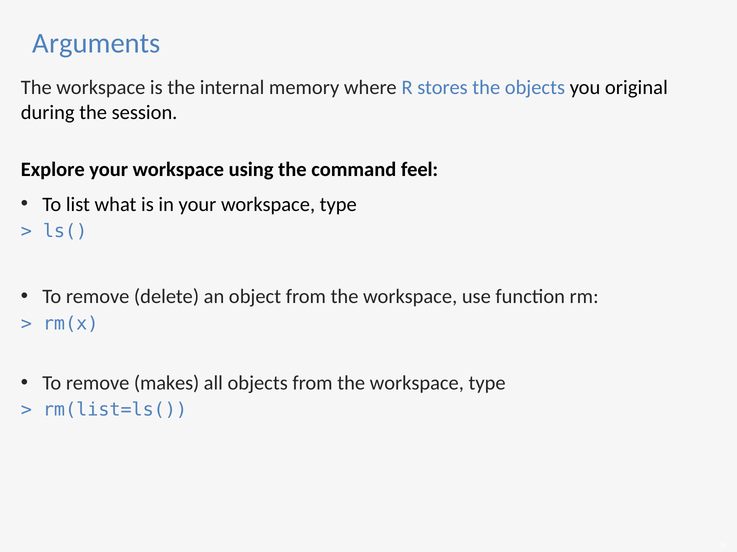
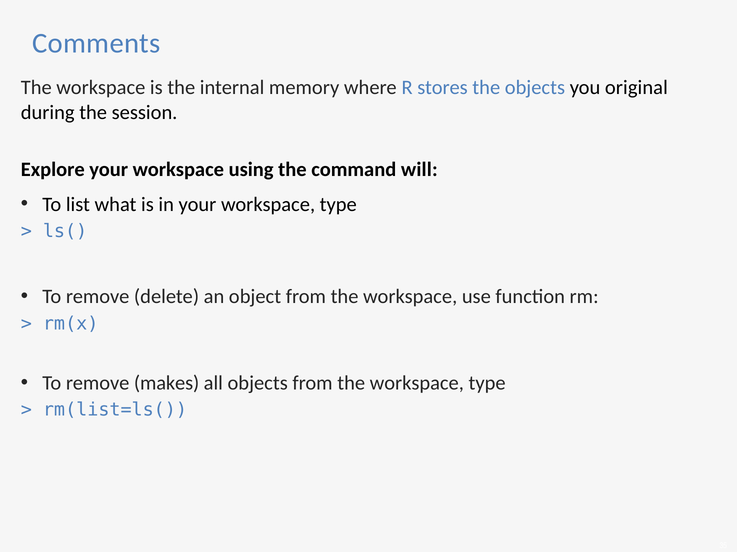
Arguments: Arguments -> Comments (96, 43)
feel: feel -> will (419, 170)
